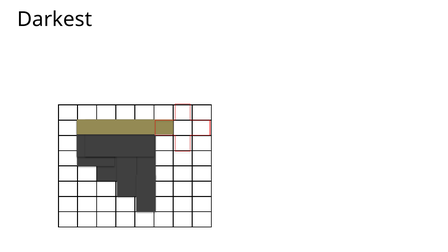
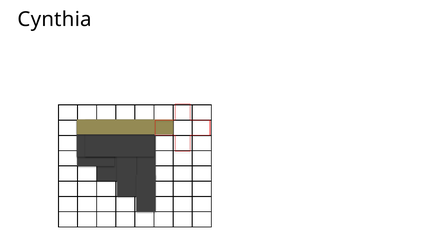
Darkest: Darkest -> Cynthia (55, 20)
